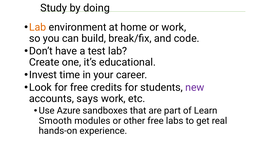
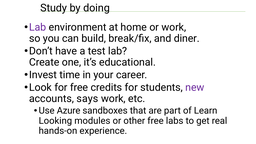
Lab colour: orange -> purple (38, 27)
code: code -> diner (187, 39)
Smooth: Smooth -> Looking (55, 121)
